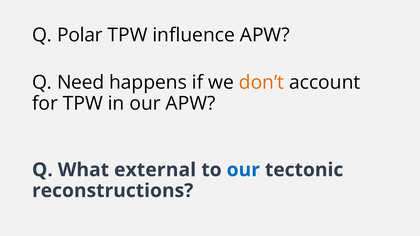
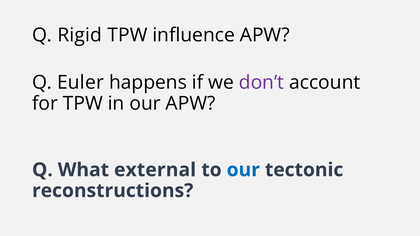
Polar: Polar -> Rigid (80, 35)
Need: Need -> Euler (80, 83)
don’t colour: orange -> purple (262, 83)
